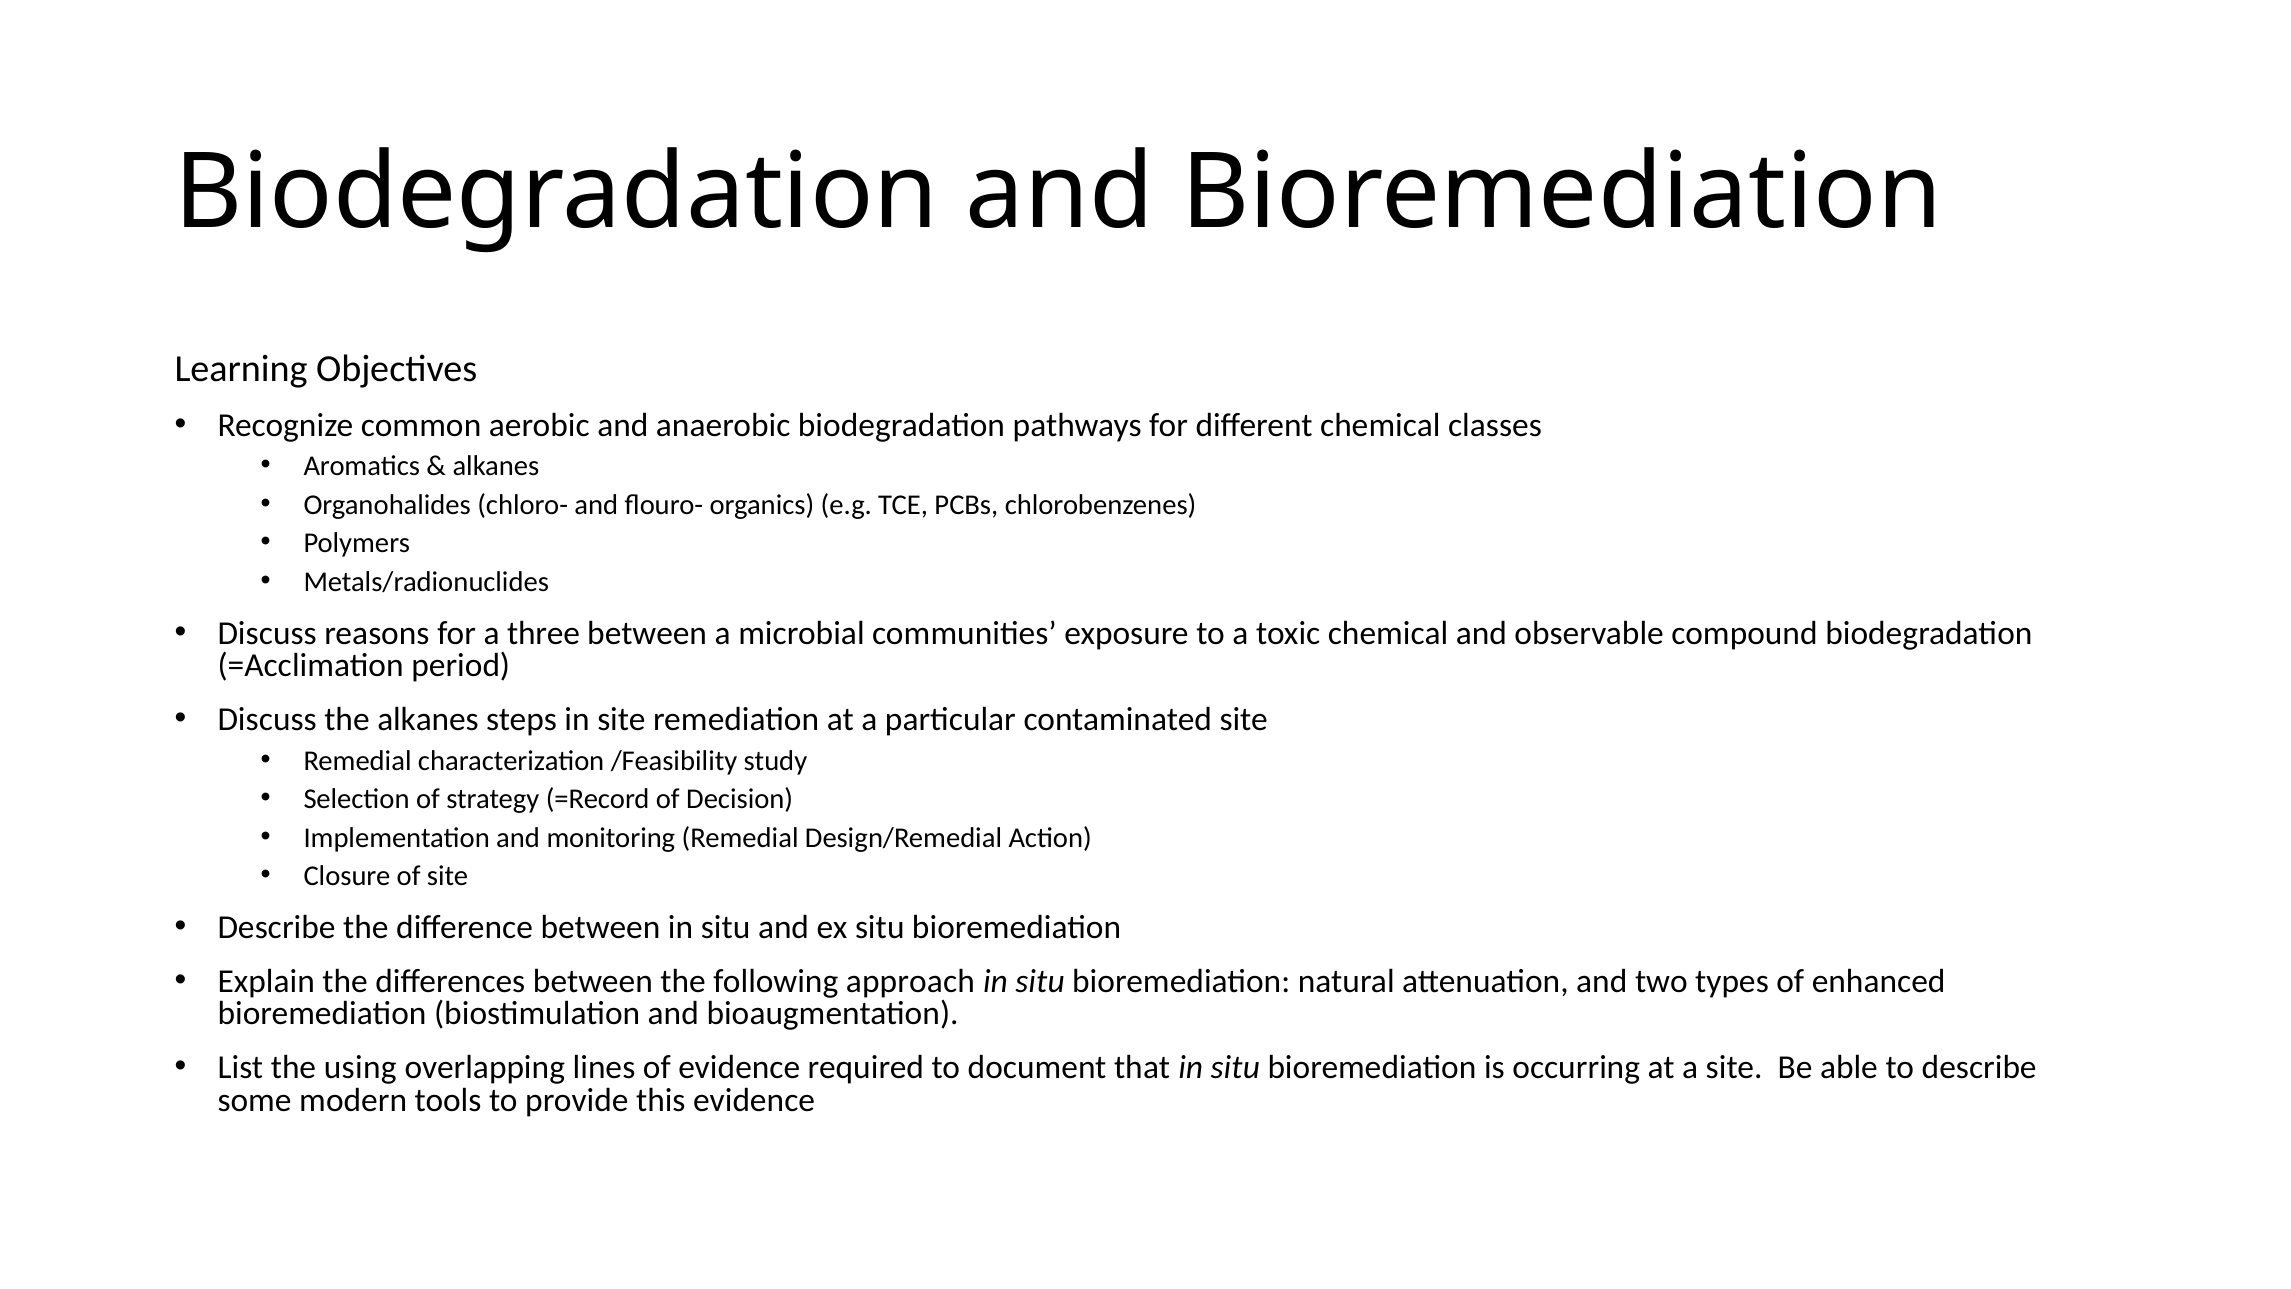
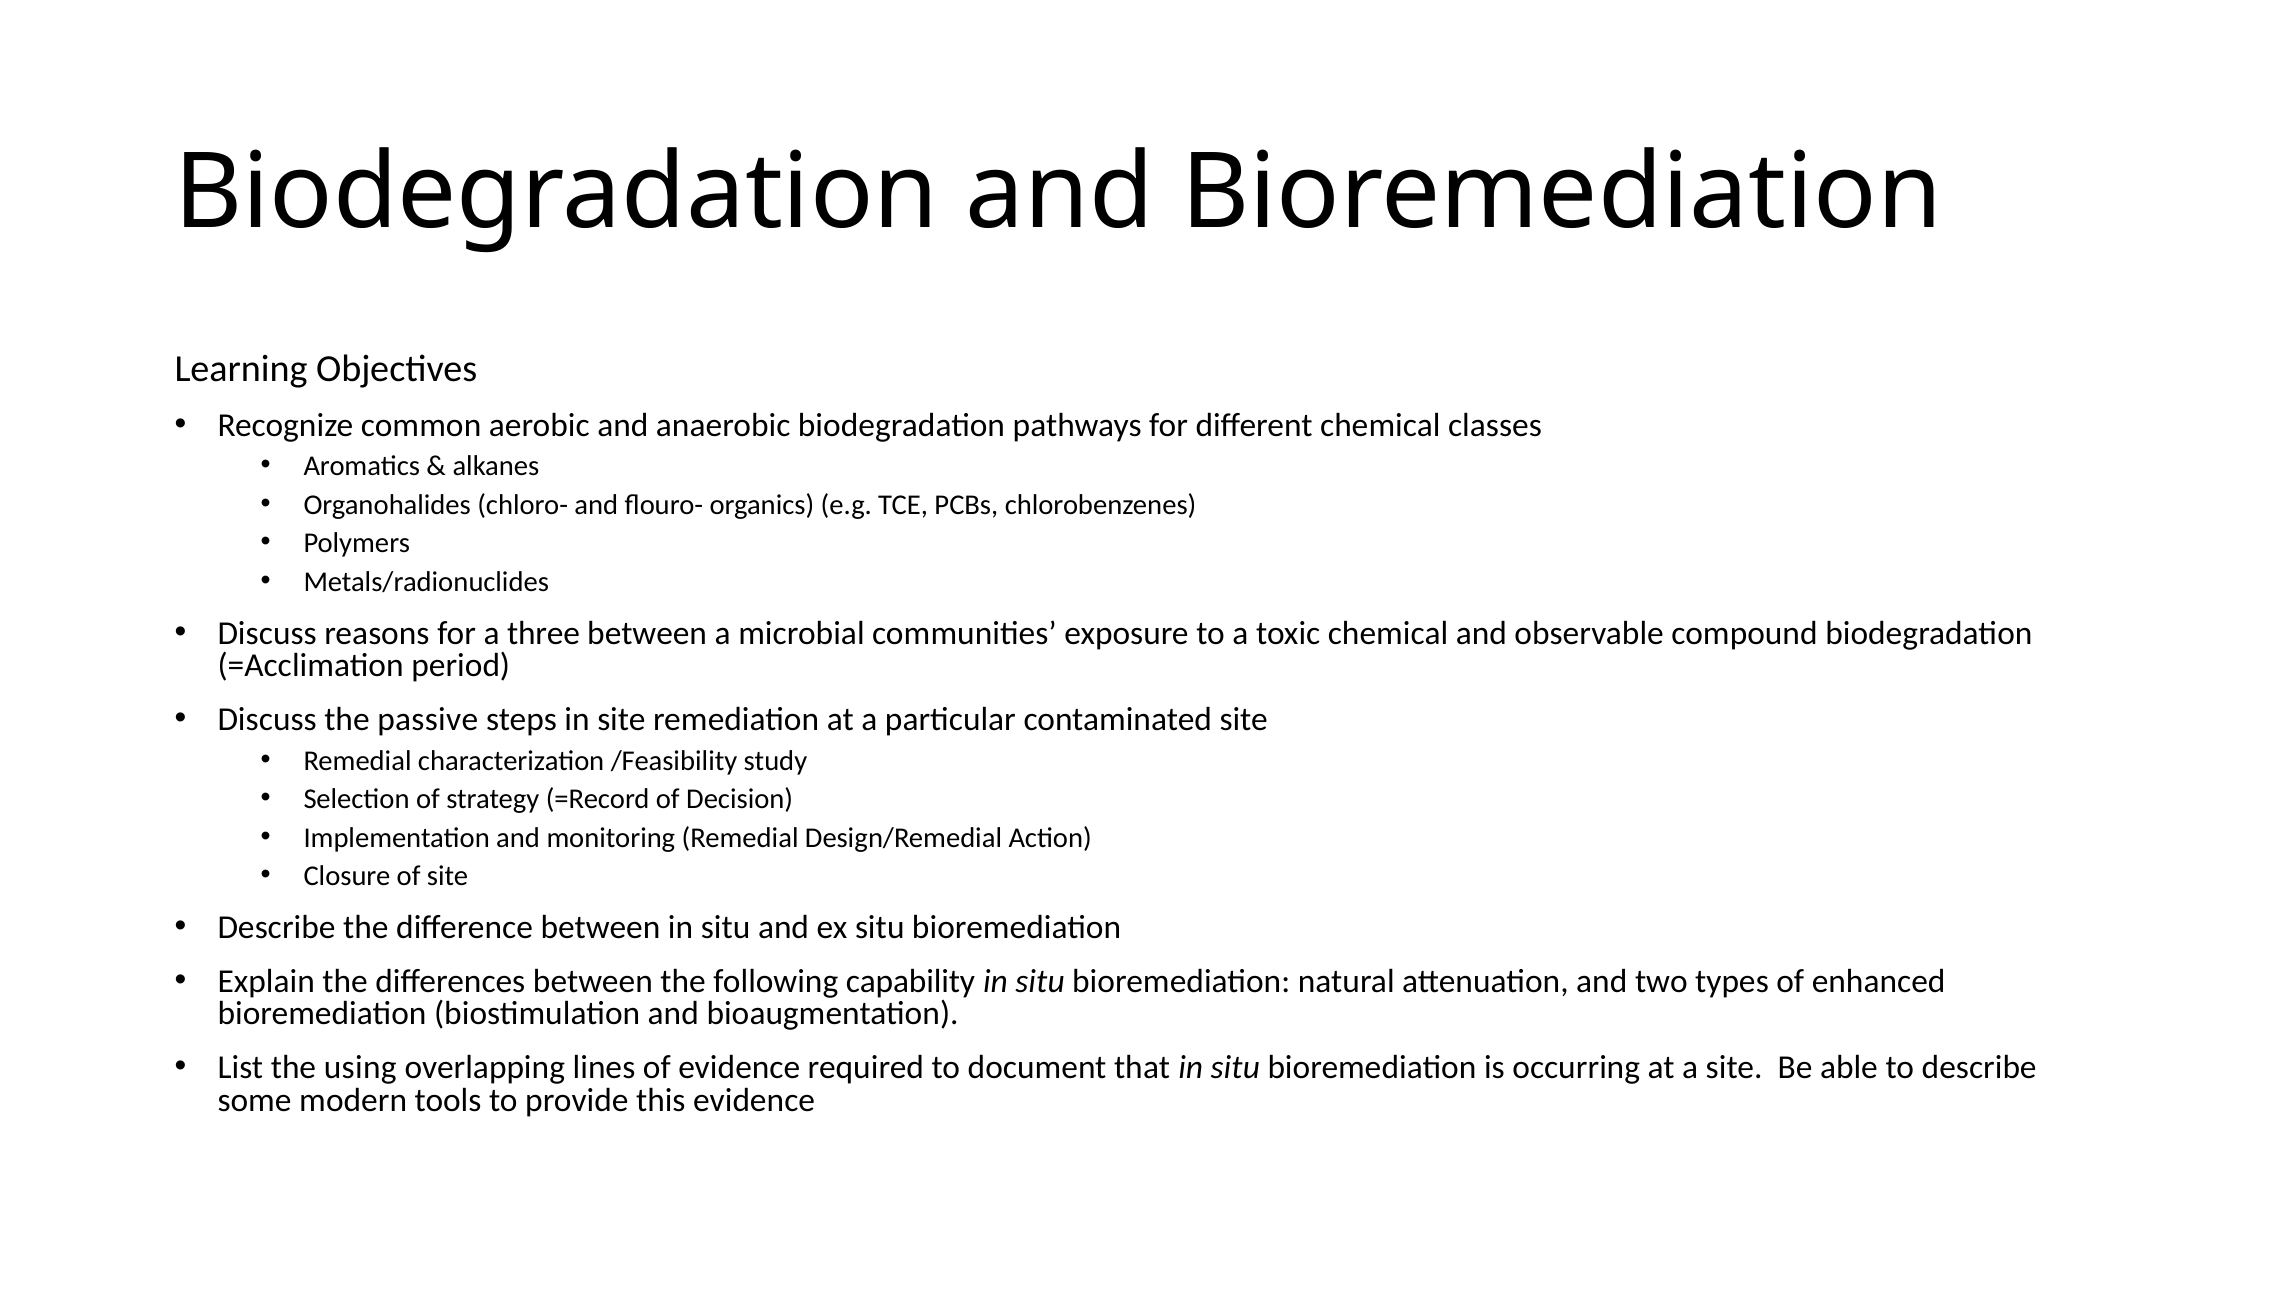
the alkanes: alkanes -> passive (428, 719)
approach: approach -> capability (910, 981)
